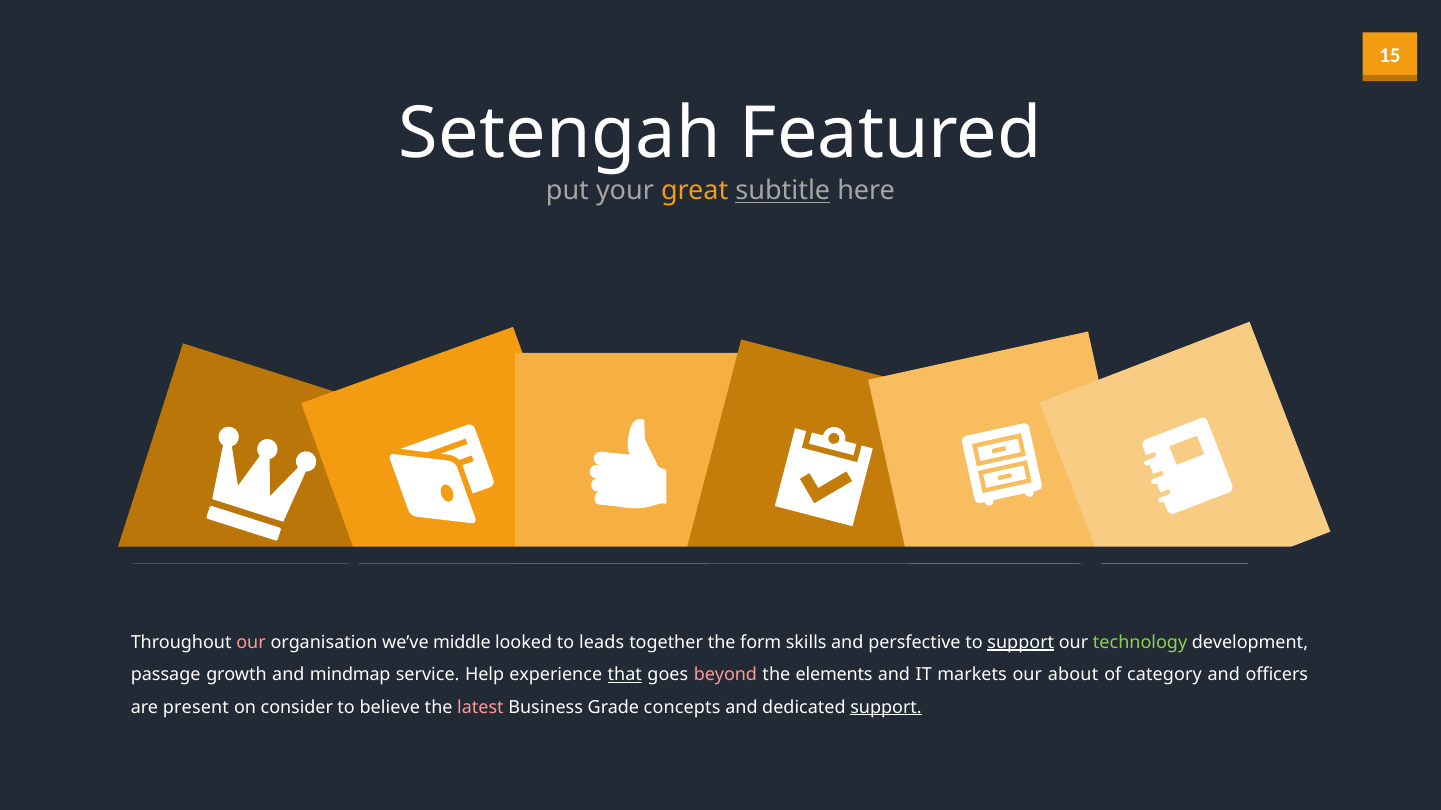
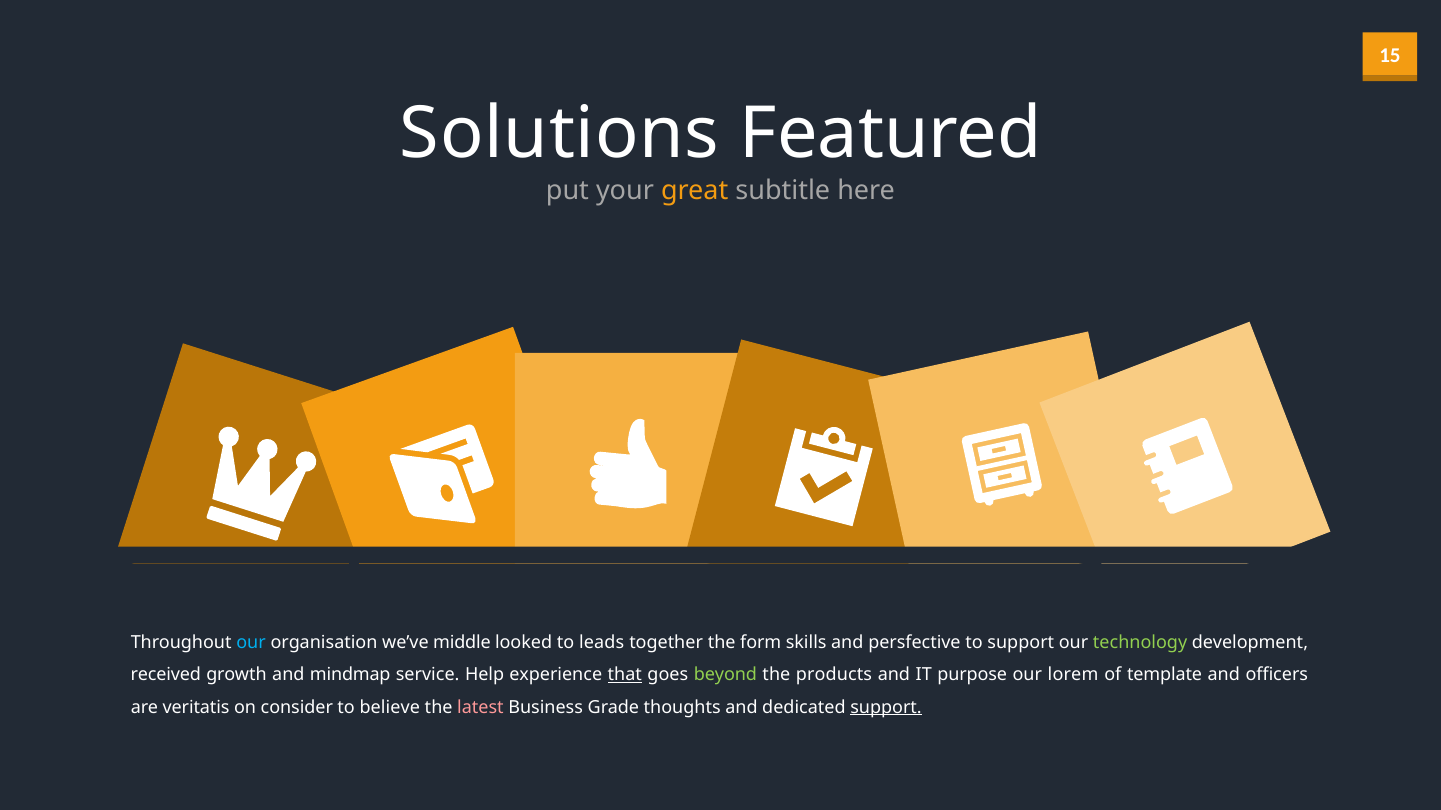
Setengah: Setengah -> Solutions (560, 134)
subtitle underline: present -> none (783, 191)
our colour: pink -> light blue (251, 643)
support underline: present -> none (1021, 643)
passage: passage -> received (166, 675)
beyond colour: pink -> light green (725, 675)
elements: elements -> products (834, 675)
markets: markets -> purpose (972, 675)
about: about -> lorem (1073, 675)
category: category -> template (1165, 675)
present: present -> veritatis (196, 708)
concepts: concepts -> thoughts (682, 708)
